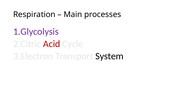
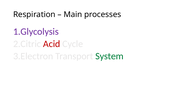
System colour: black -> green (109, 56)
